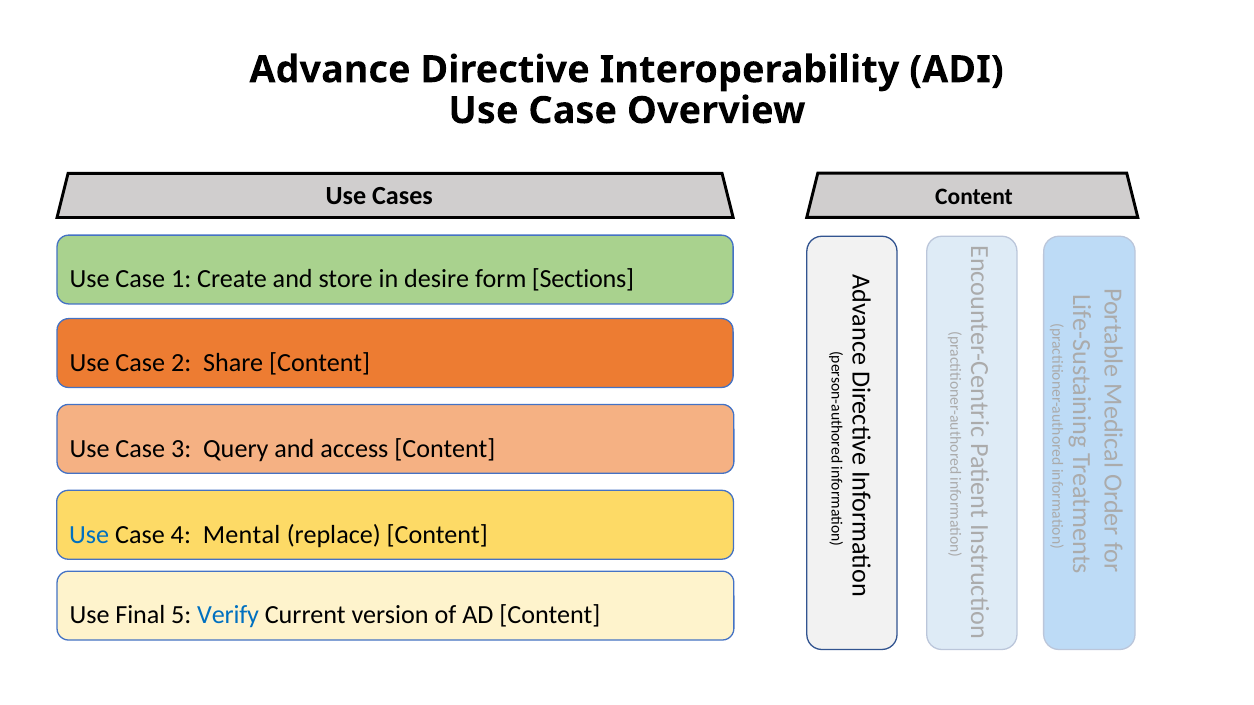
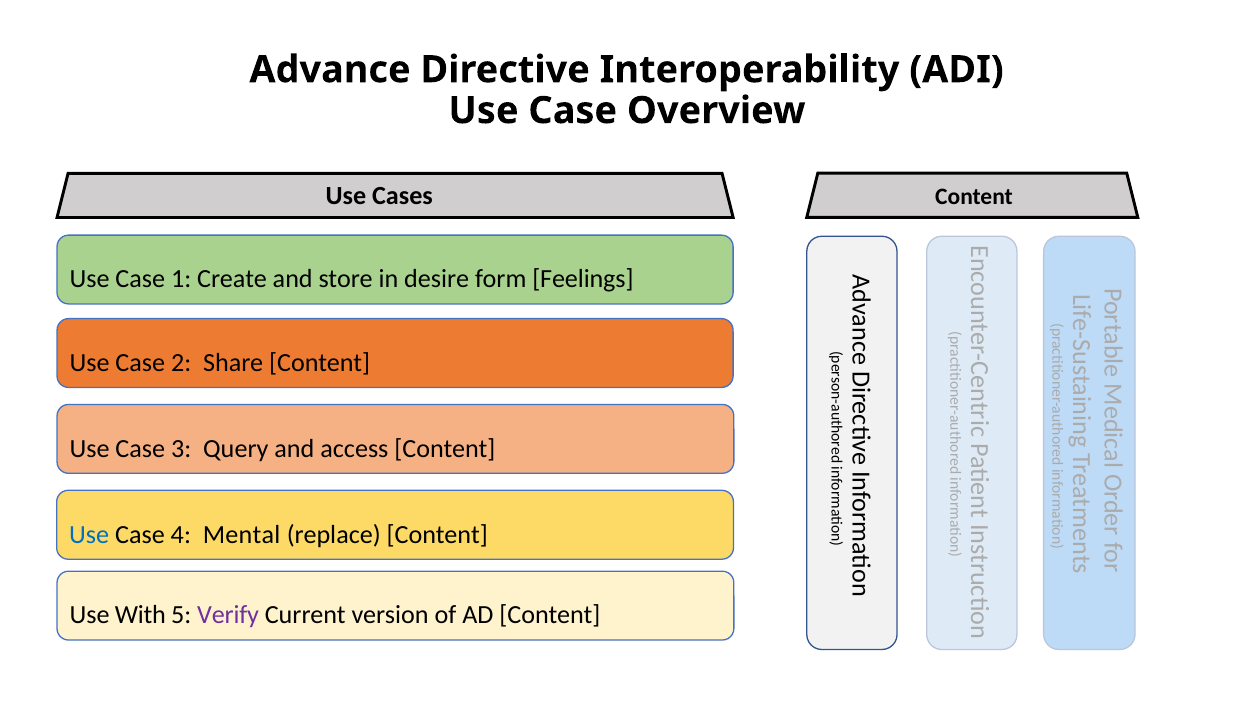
Sections: Sections -> Feelings (583, 279)
Final: Final -> With (140, 616)
Verify colour: blue -> purple (228, 616)
